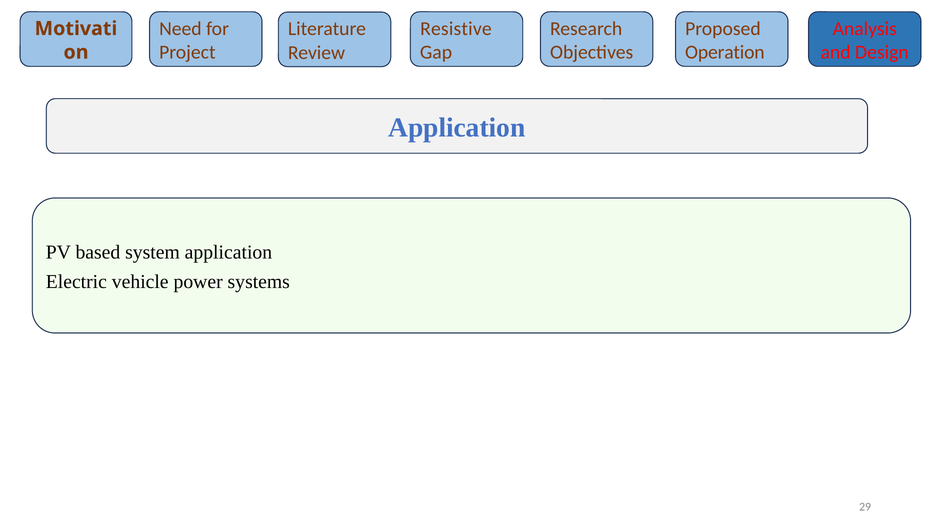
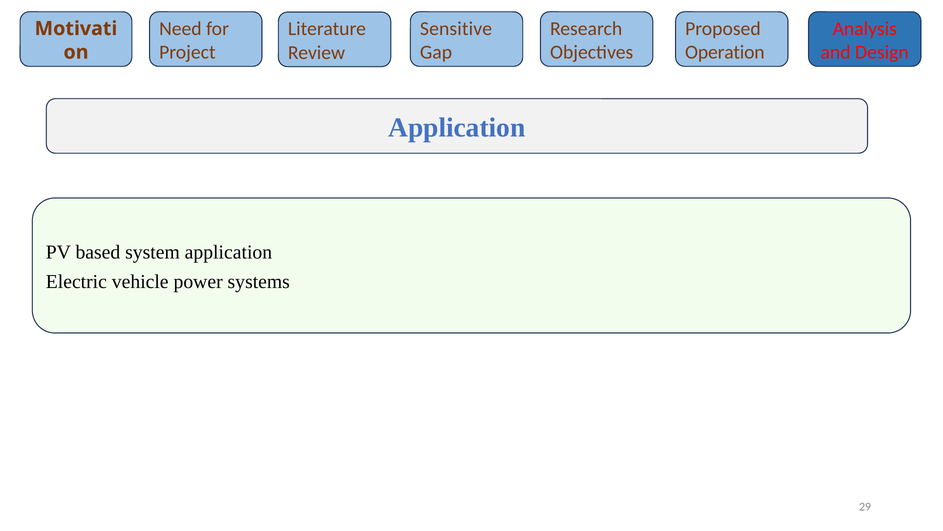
Resistive: Resistive -> Sensitive (456, 29)
